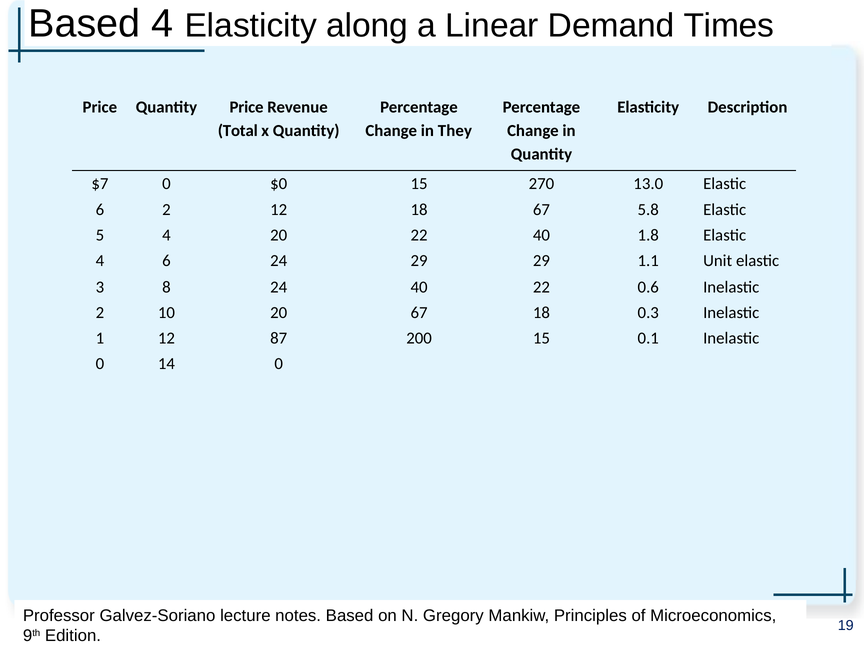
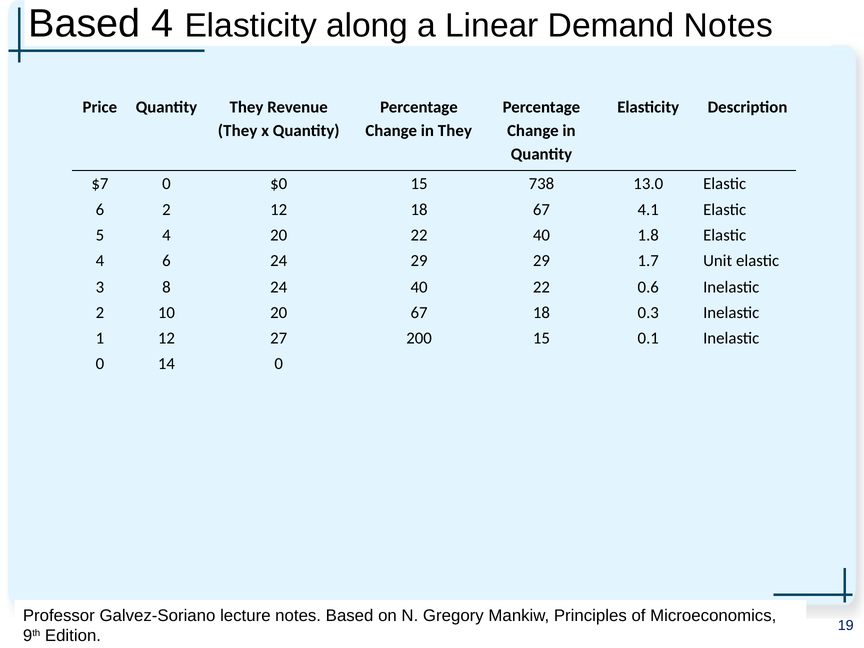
Demand Times: Times -> Notes (728, 26)
Quantity Price: Price -> They (246, 107)
Total: Total -> They (238, 131)
270: 270 -> 738 (541, 184)
5.8: 5.8 -> 4.1 (648, 209)
1.1: 1.1 -> 1.7 (648, 261)
87: 87 -> 27 (279, 338)
